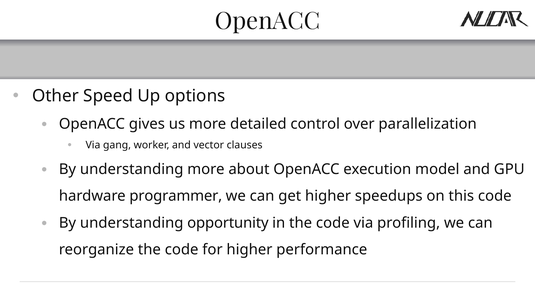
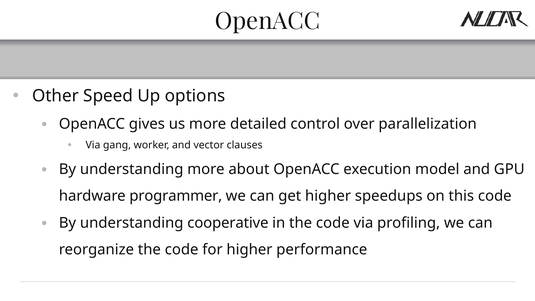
opportunity: opportunity -> cooperative (228, 223)
